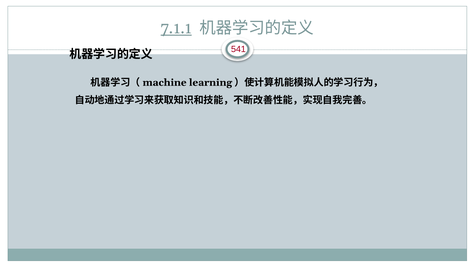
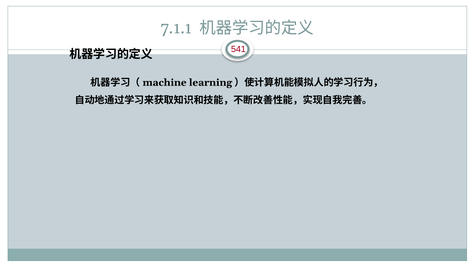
7.1.1 underline: present -> none (176, 28)
